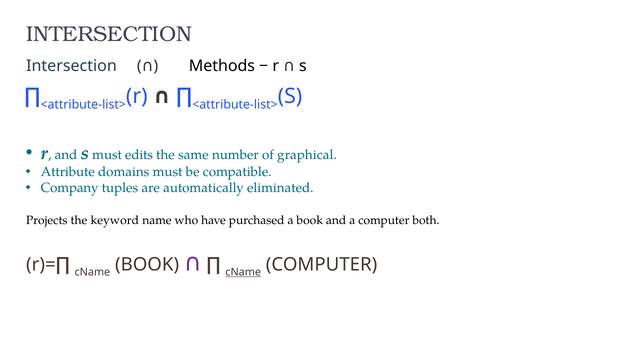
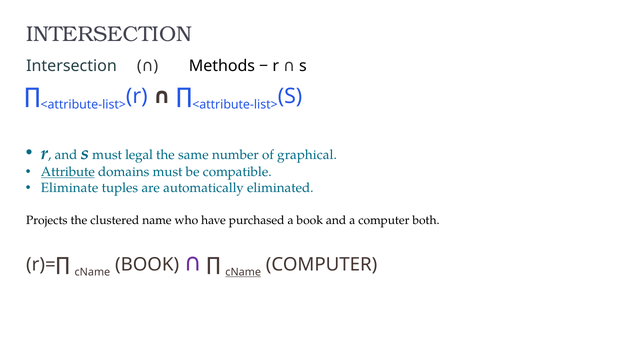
edits: edits -> legal (139, 155)
Attribute underline: none -> present (68, 172)
Company: Company -> Eliminate (70, 188)
keyword: keyword -> clustered (115, 220)
